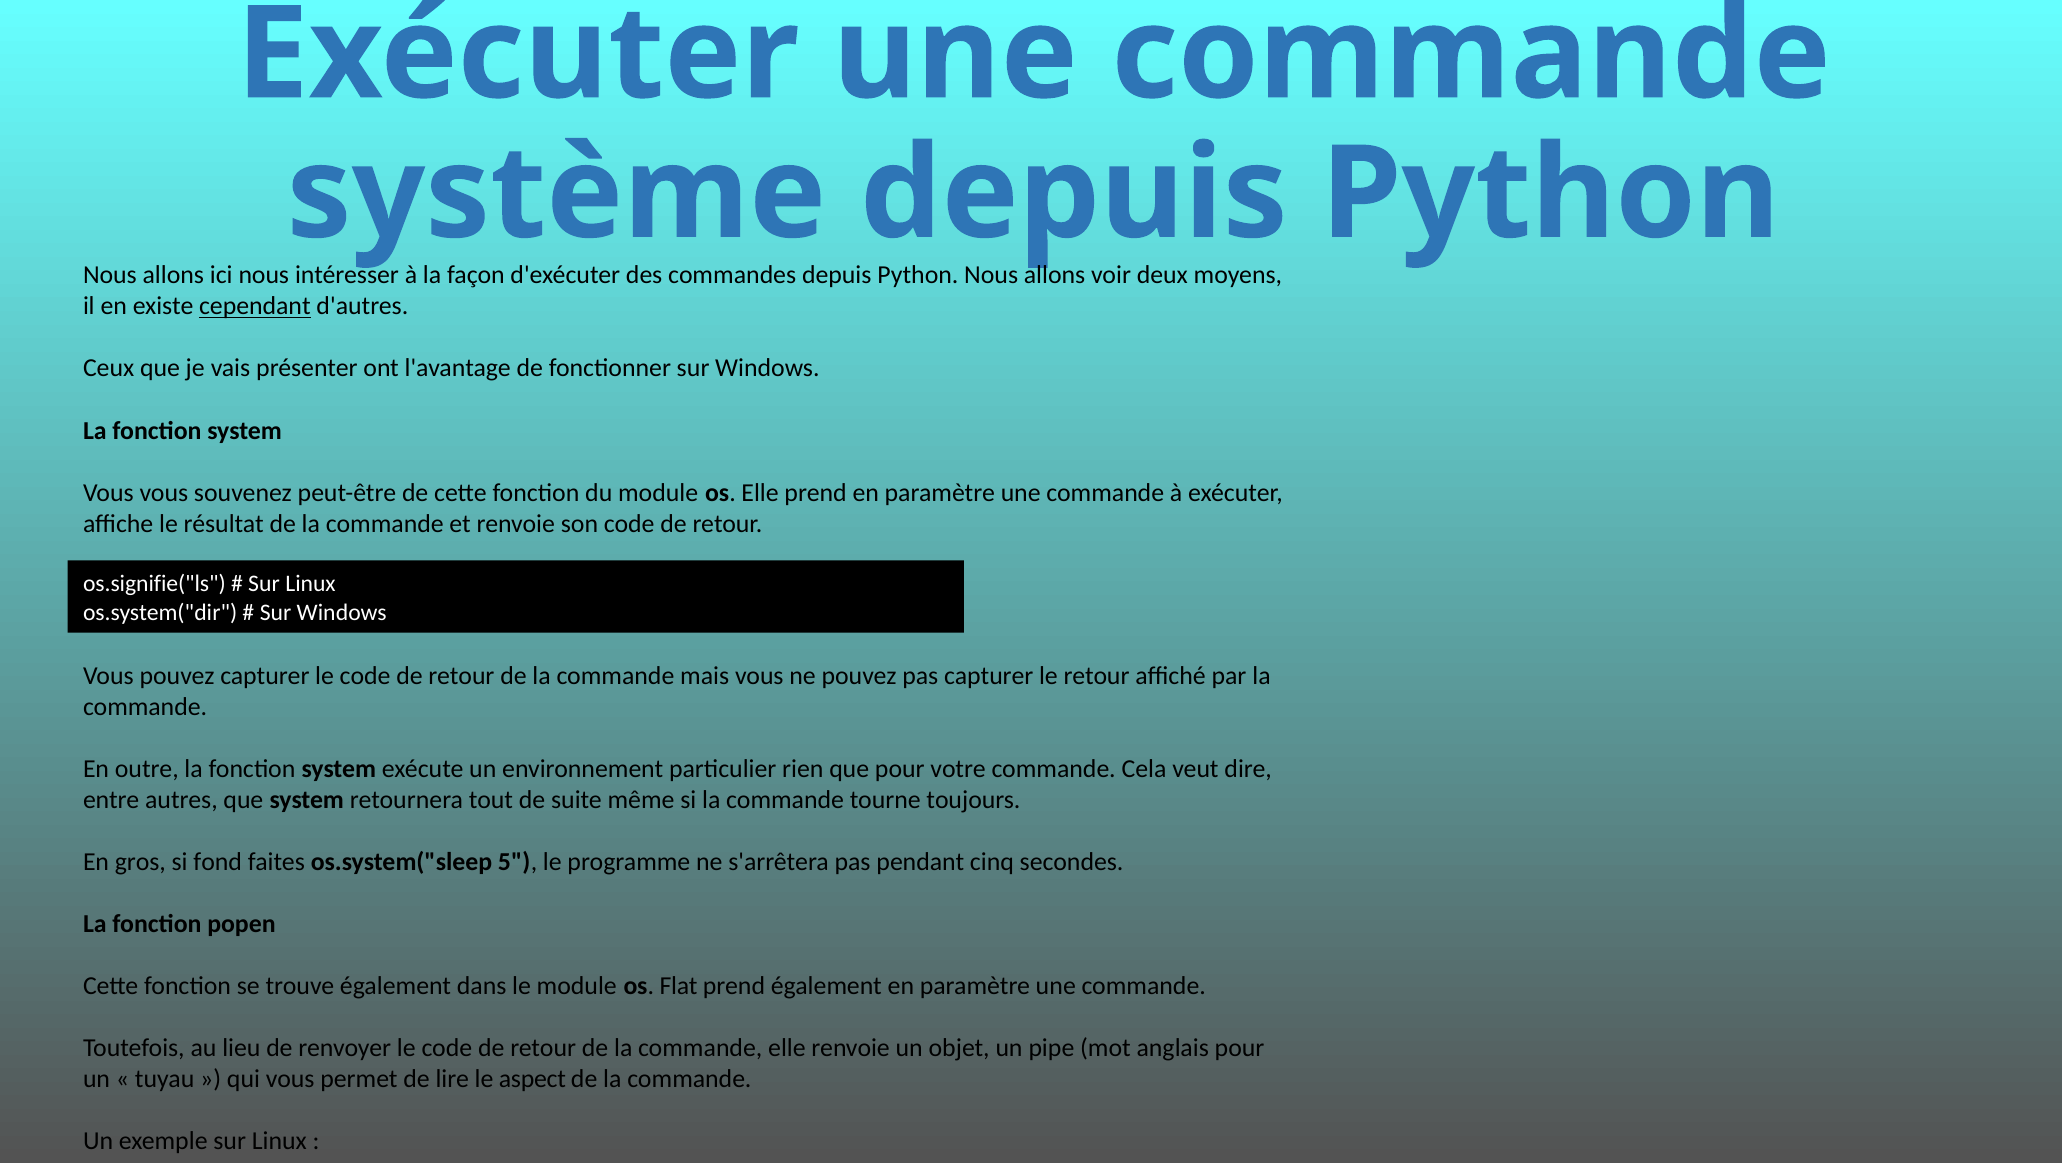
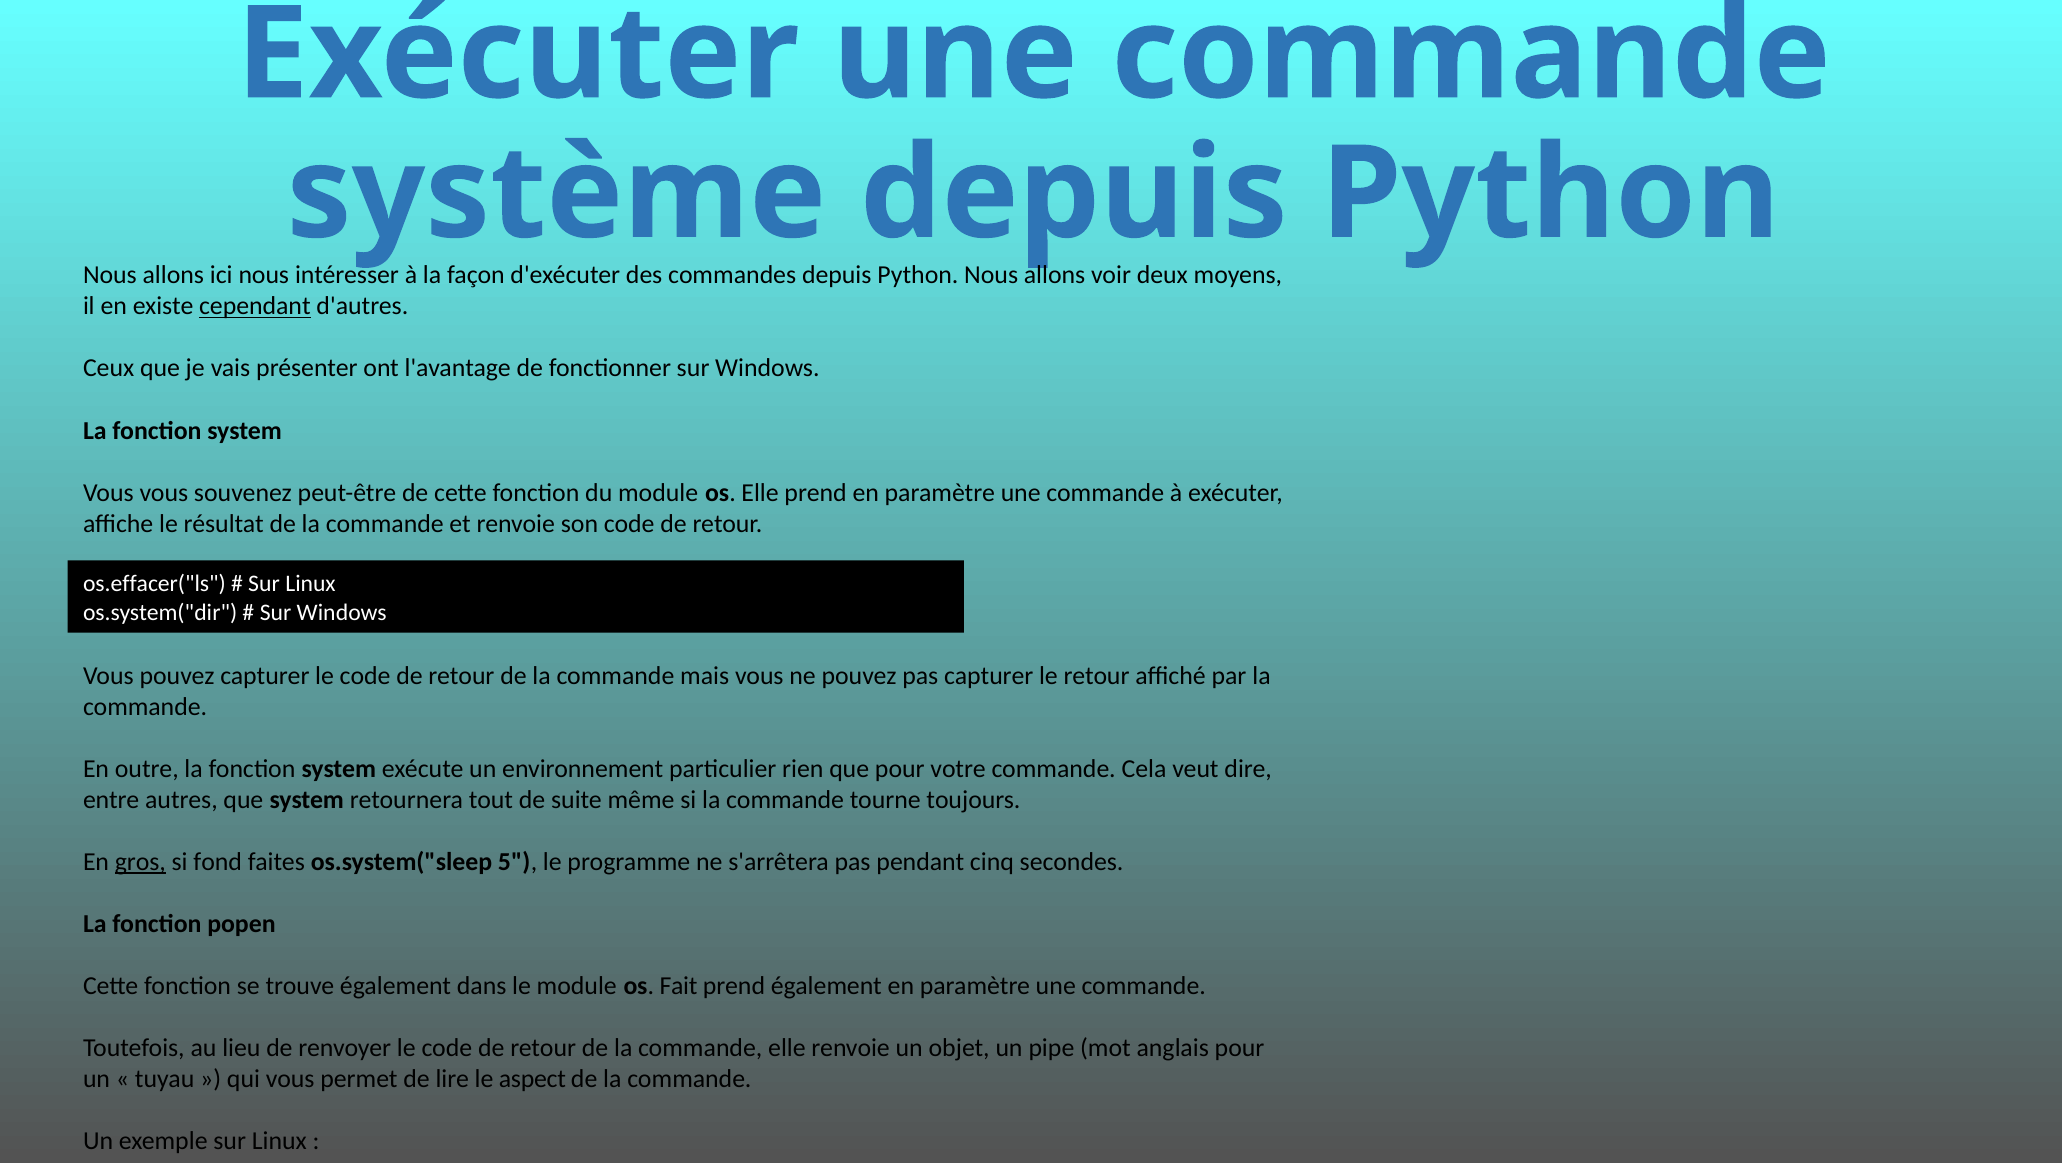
os.signifie("ls: os.signifie("ls -> os.effacer("ls (154, 584)
gros underline: none -> present (140, 861)
Flat: Flat -> Fait (679, 985)
